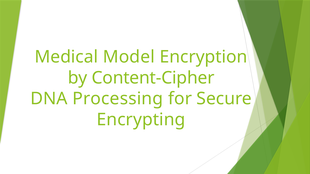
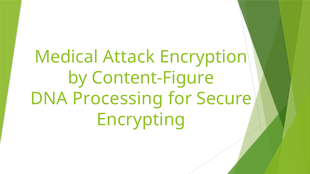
Model: Model -> Attack (129, 57)
Content-Cipher: Content-Cipher -> Content-Figure (153, 78)
